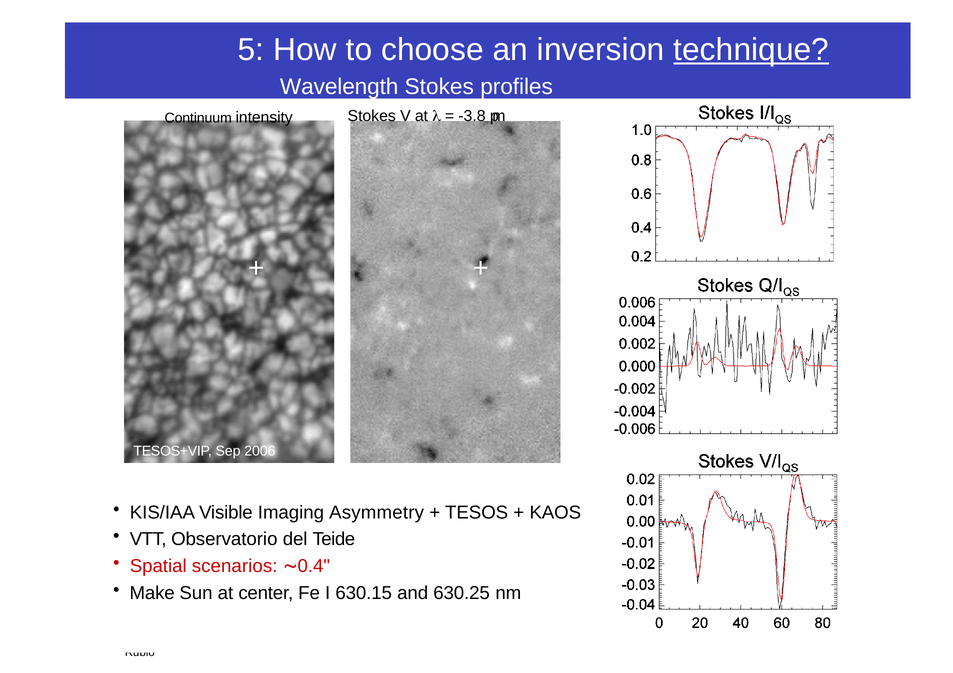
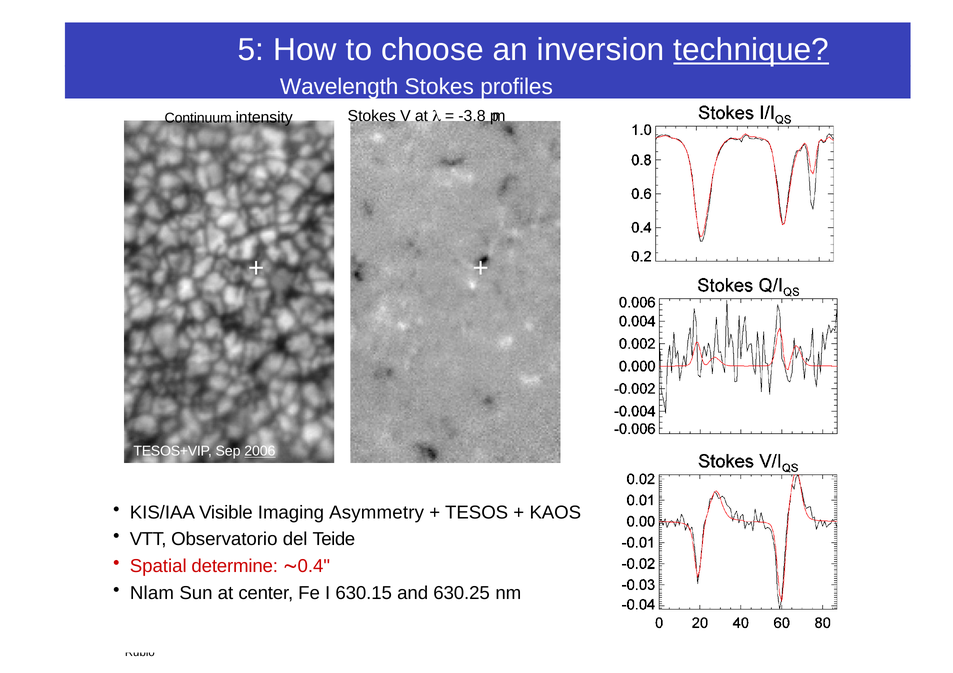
2006 underline: none -> present (260, 451)
scenarios: scenarios -> determine (235, 566)
Make: Make -> Nlam (152, 593)
